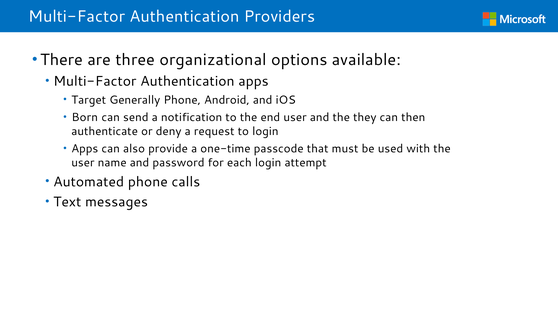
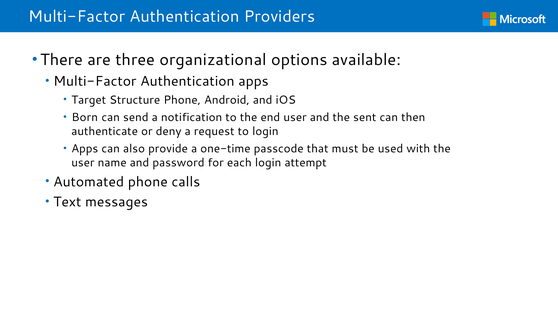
Generally: Generally -> Structure (135, 100)
they: they -> sent (365, 117)
